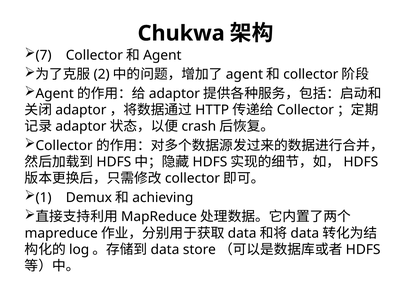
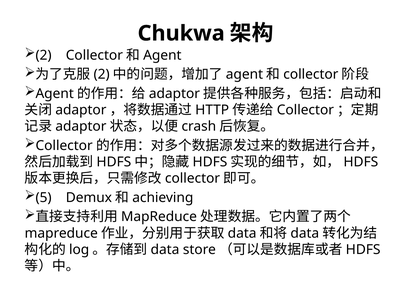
7: 7 -> 2 (44, 55)
1: 1 -> 5 (44, 198)
